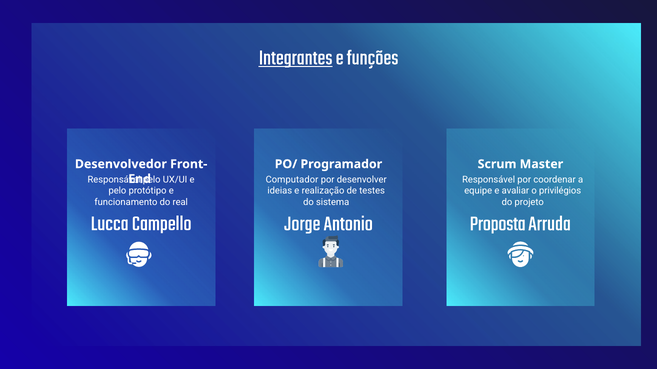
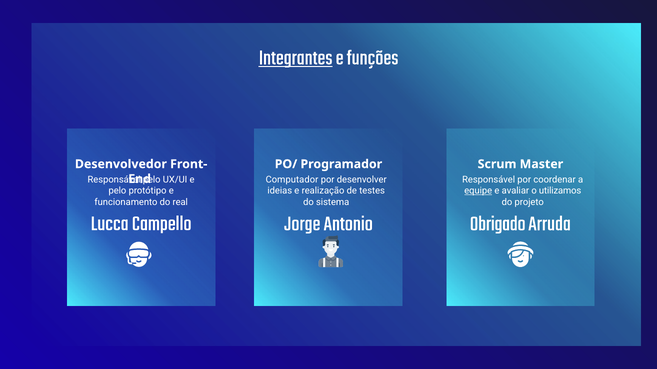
equipe underline: none -> present (478, 191)
privilégios: privilégios -> utilizamos (560, 191)
Proposta: Proposta -> Obrigado (498, 223)
